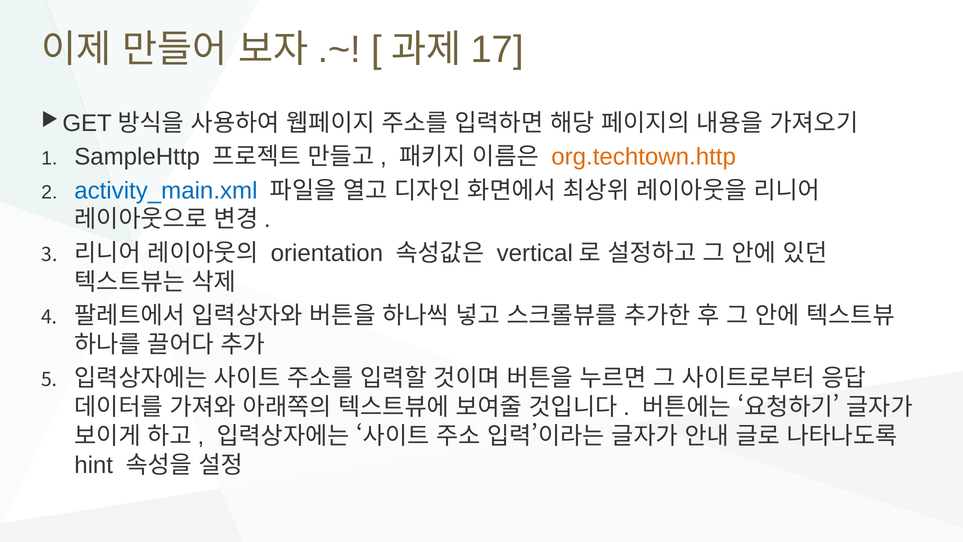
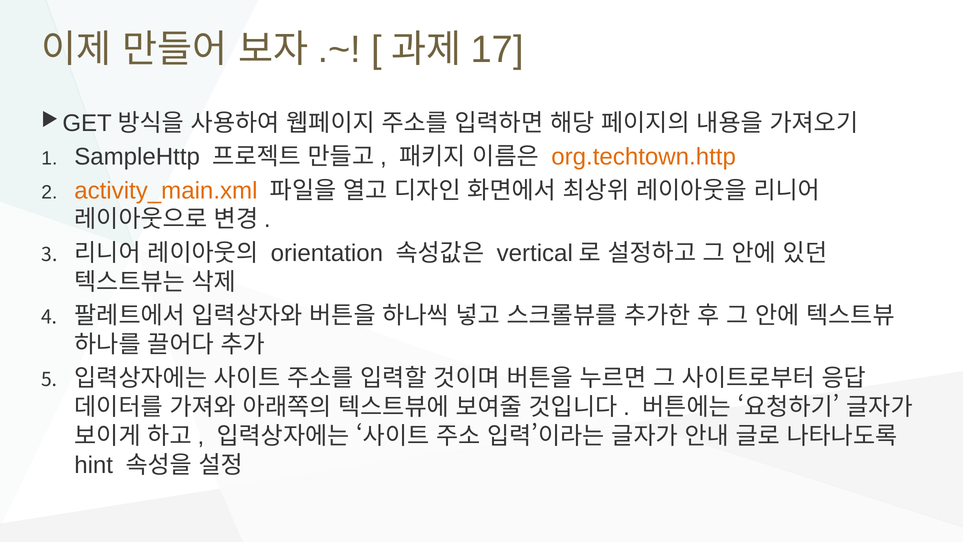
activity_main.xml colour: blue -> orange (166, 190)
